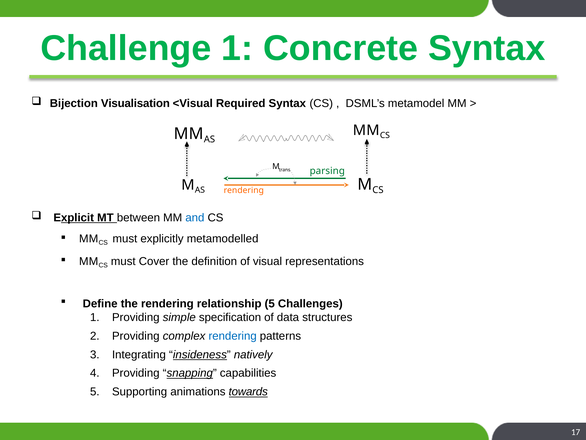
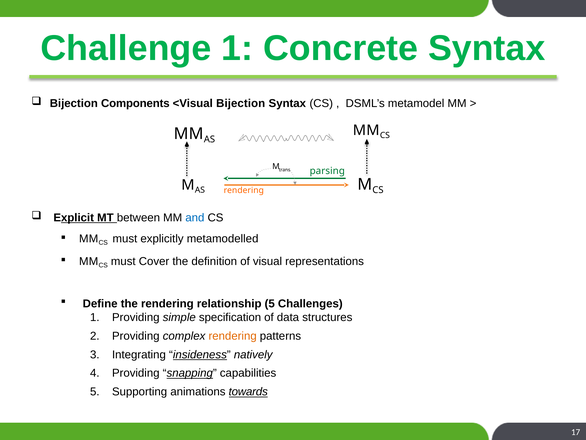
Visualisation: Visualisation -> Components (135, 103)
<Visual Required: Required -> Bijection (241, 103)
rendering colour: blue -> orange (233, 336)
